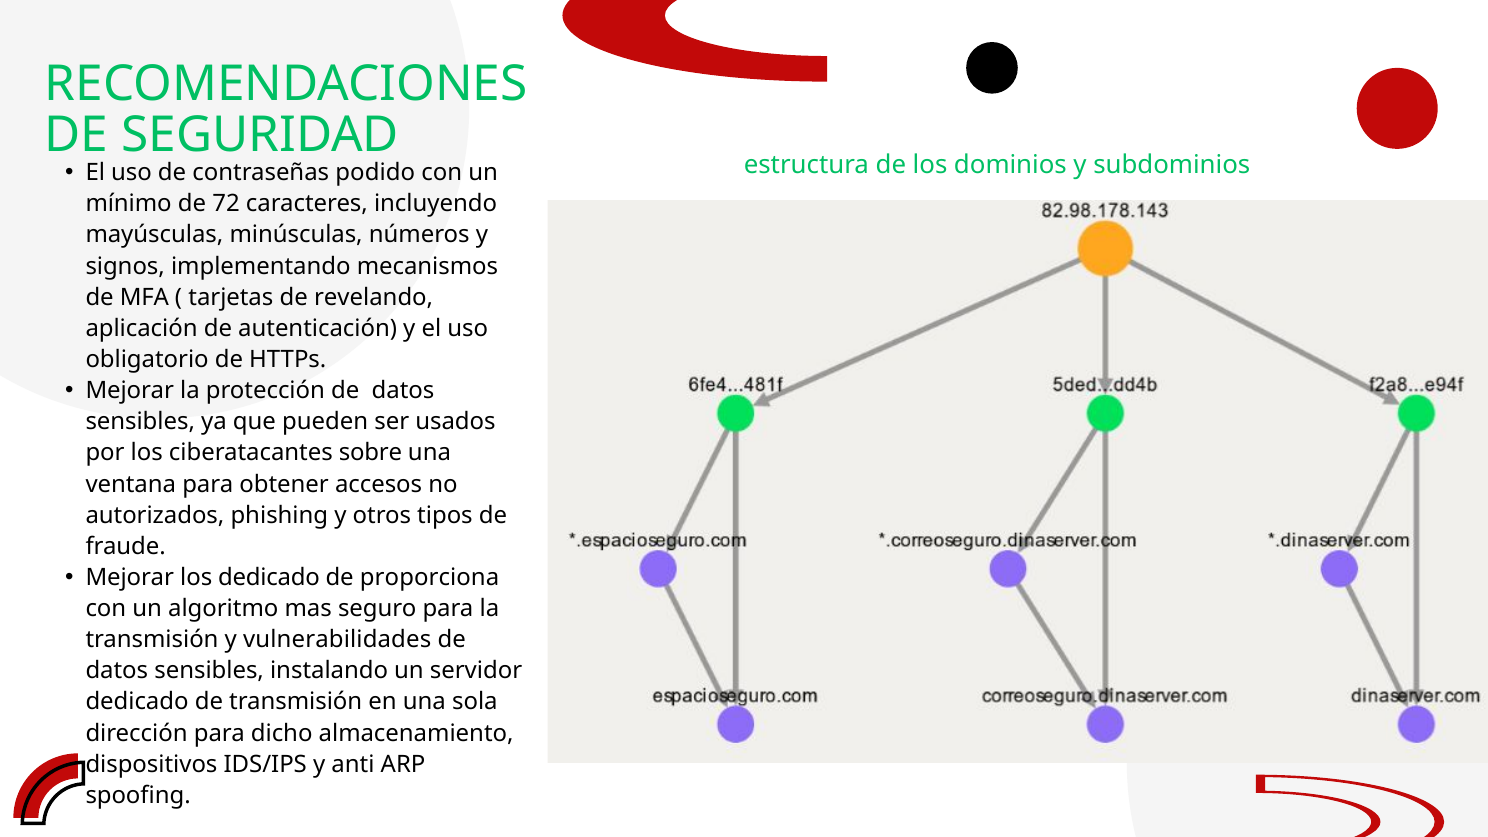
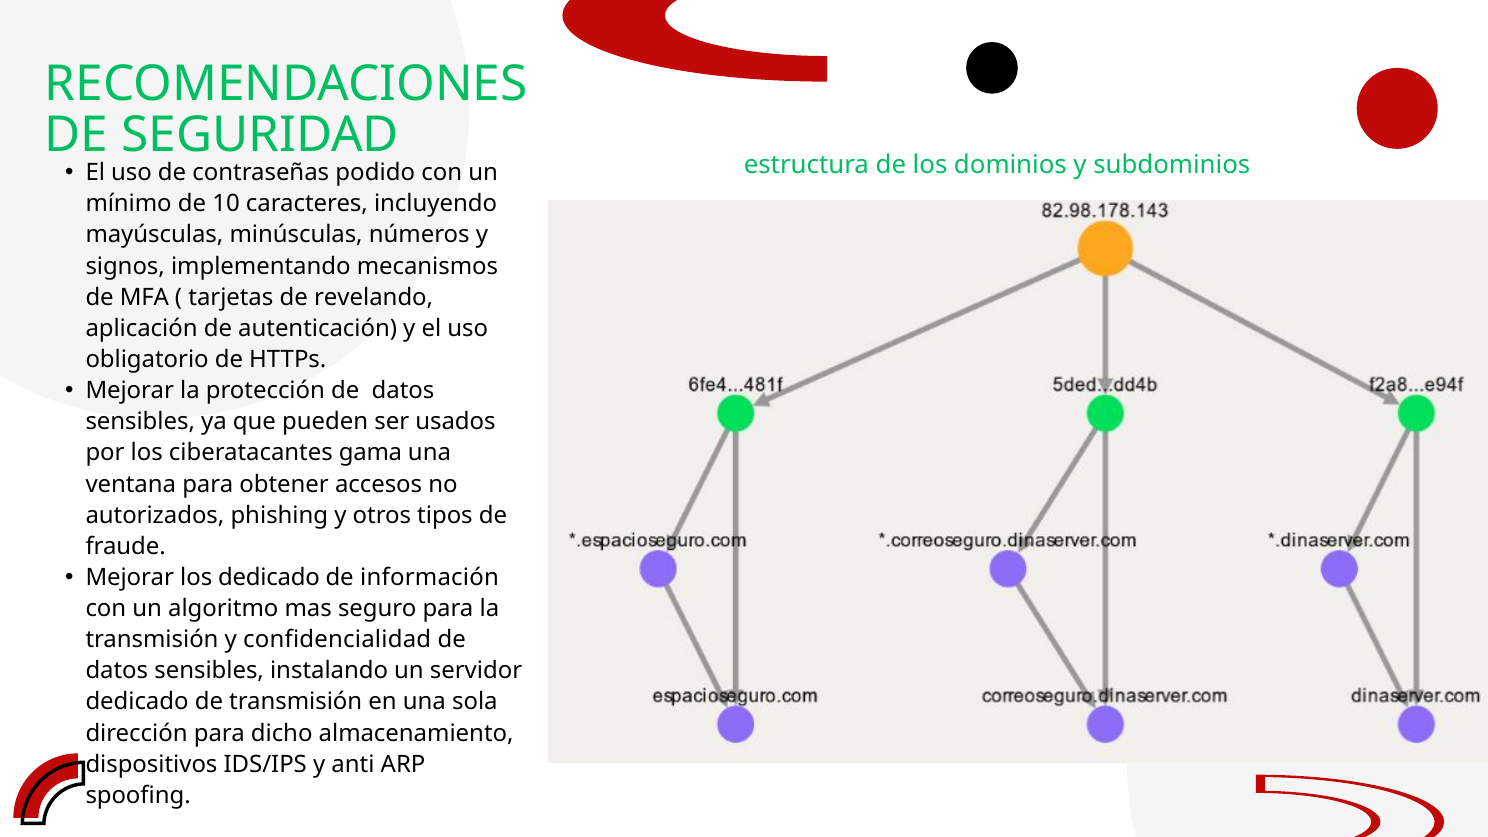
72: 72 -> 10 (226, 204)
sobre: sobre -> gama (370, 453)
proporciona: proporciona -> información (430, 578)
vulnerabilidades: vulnerabilidades -> confidencialidad (337, 640)
